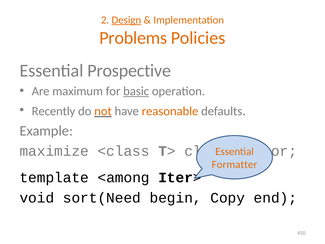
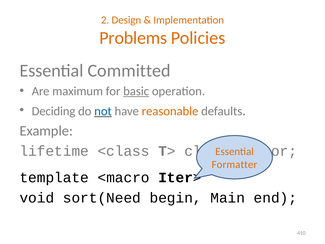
Design underline: present -> none (126, 20)
Prospective: Prospective -> Committed (129, 71)
Recently: Recently -> Deciding (54, 111)
not colour: orange -> blue (103, 111)
maximize: maximize -> lifetime (54, 151)
<among: <among -> <macro (124, 177)
Copy: Copy -> Main (228, 198)
